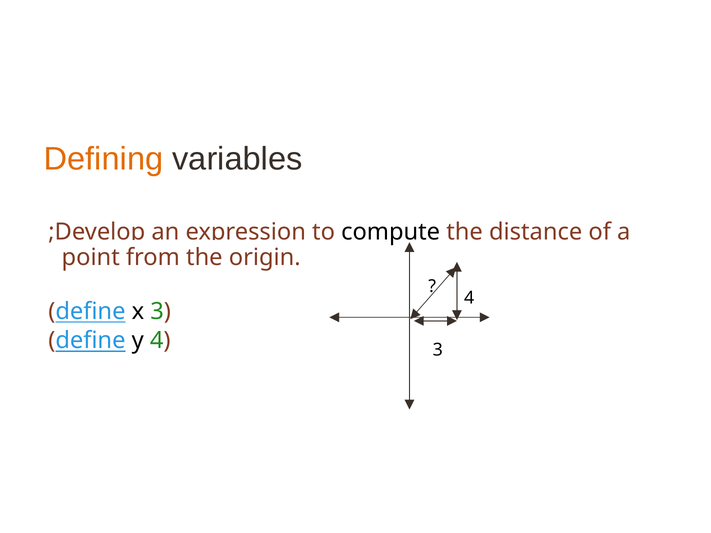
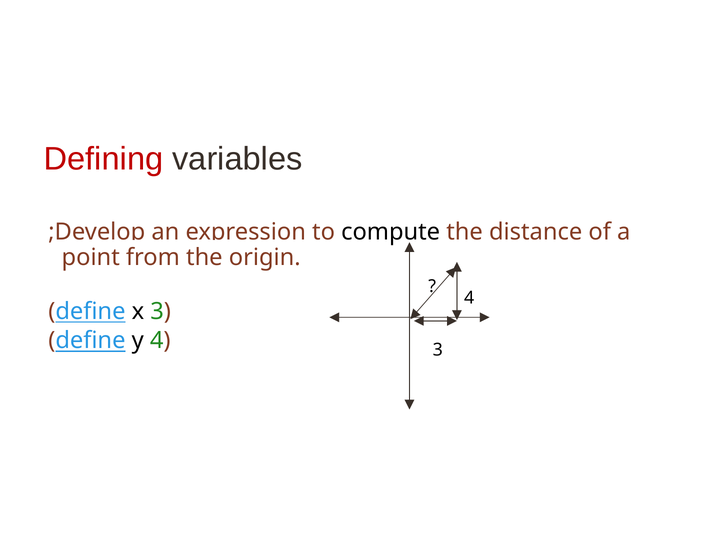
Defining colour: orange -> red (104, 159)
